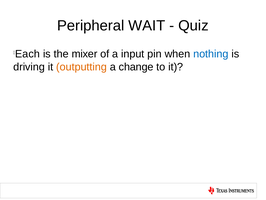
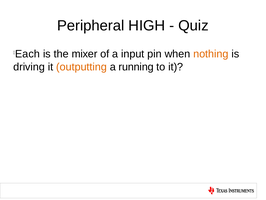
WAIT: WAIT -> HIGH (147, 26)
nothing colour: blue -> orange (211, 54)
change: change -> running (136, 67)
